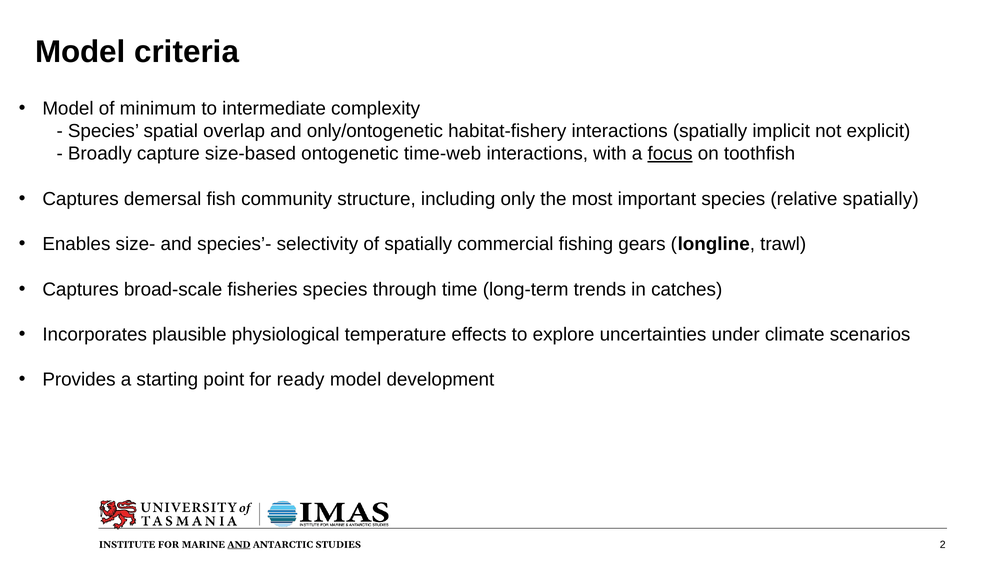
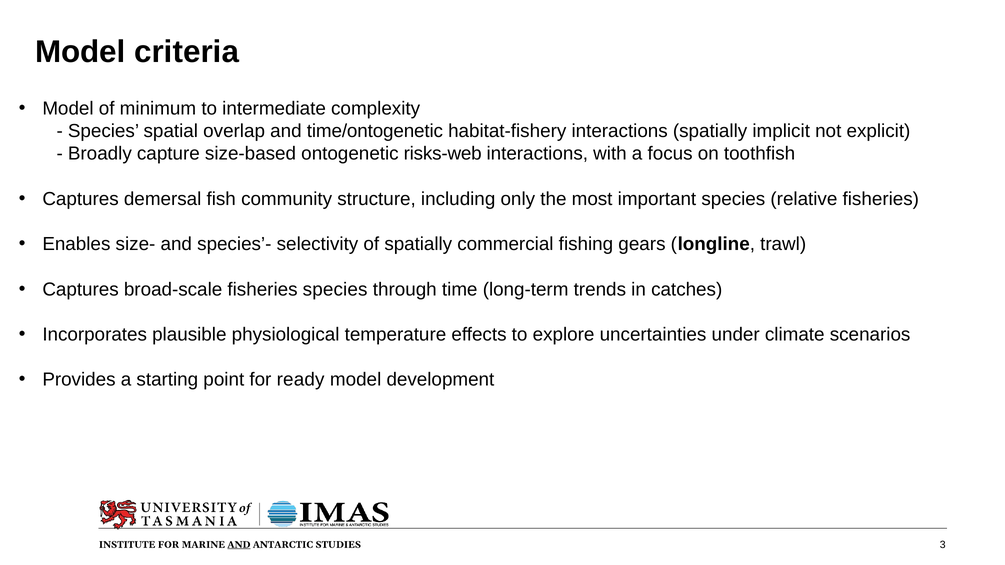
only/ontogenetic: only/ontogenetic -> time/ontogenetic (375, 131)
time-web: time-web -> risks-web (443, 154)
focus underline: present -> none (670, 154)
relative spatially: spatially -> fisheries (881, 199)
2: 2 -> 3 (943, 545)
